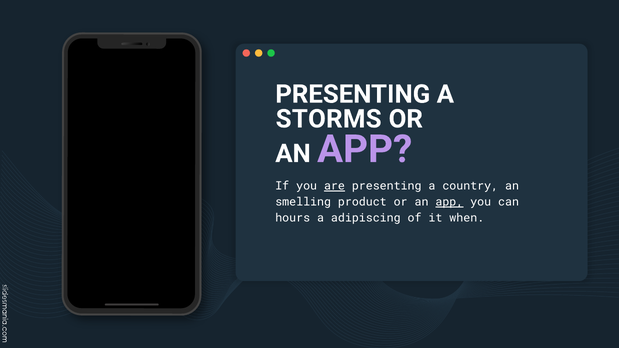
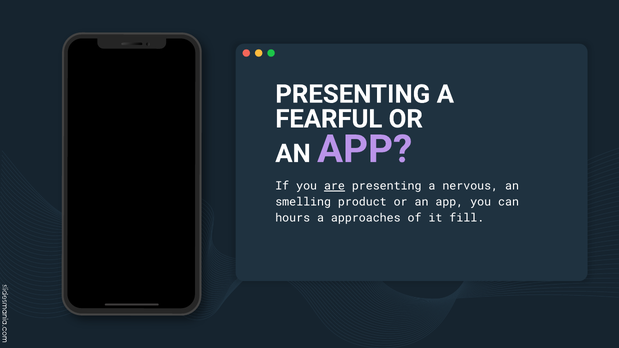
STORMS: STORMS -> FEARFUL (329, 119)
country: country -> nervous (470, 186)
app underline: present -> none (449, 202)
adipiscing: adipiscing -> approaches (366, 218)
when: when -> fill (467, 218)
